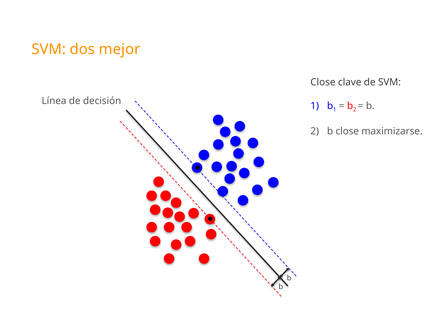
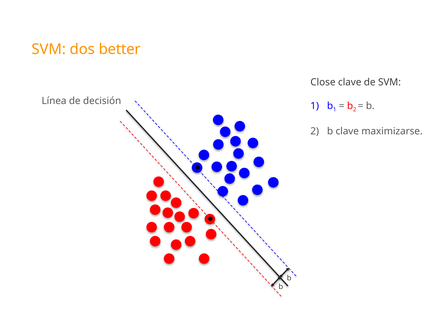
mejor: mejor -> better (120, 49)
b close: close -> clave (347, 131)
